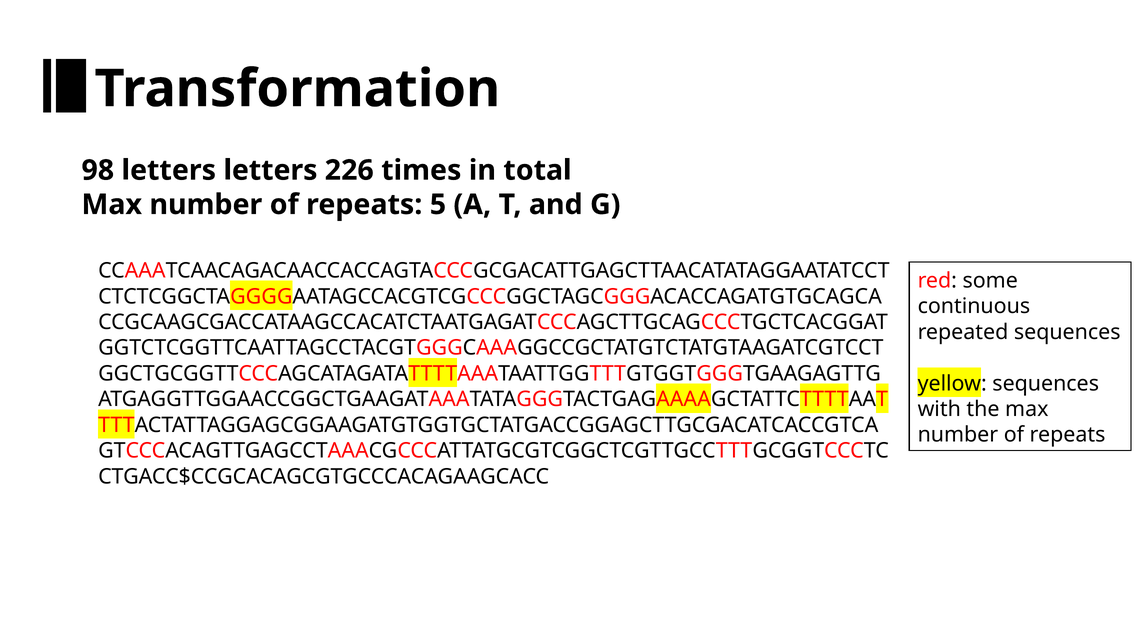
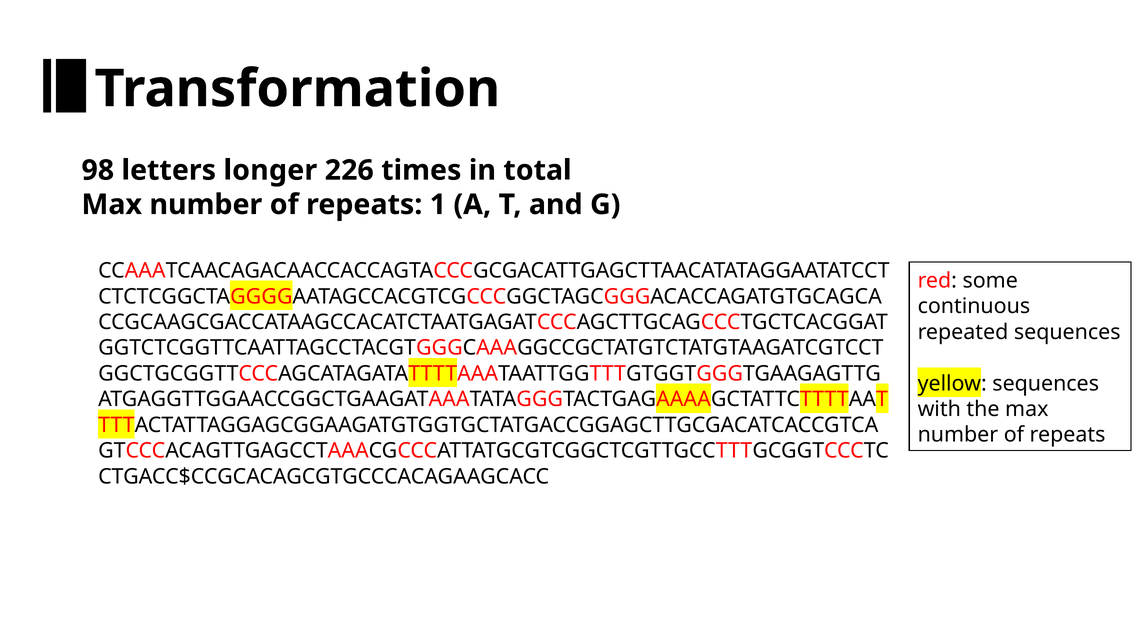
letters letters: letters -> longer (270, 170)
5: 5 -> 1 (438, 205)
